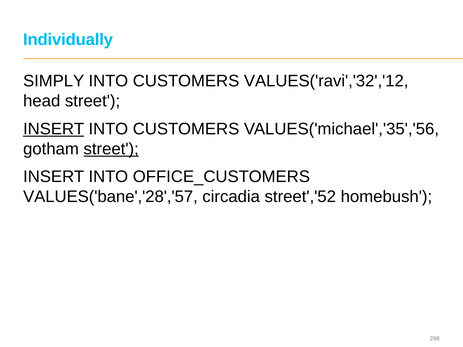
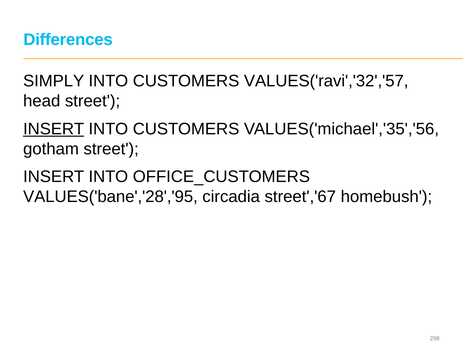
Individually: Individually -> Differences (68, 40)
VALUES('ravi','32','12: VALUES('ravi','32','12 -> VALUES('ravi','32','57 (326, 81)
street underline: present -> none (111, 149)
VALUES('bane','28','57: VALUES('bane','28','57 -> VALUES('bane','28','95 (110, 197)
street','52: street','52 -> street','67 (300, 197)
